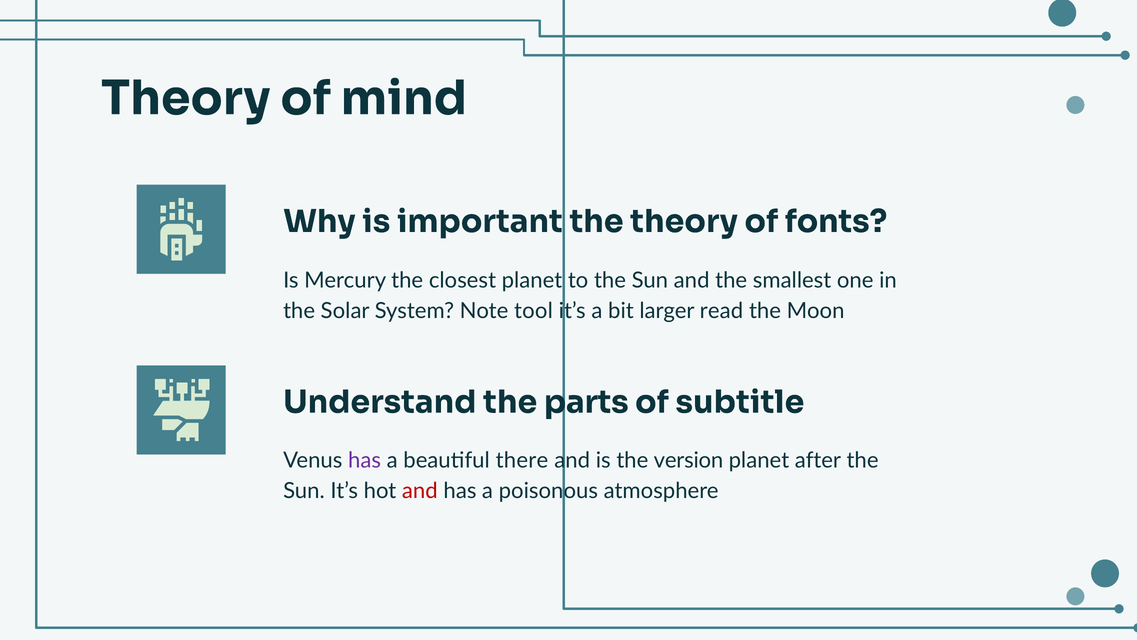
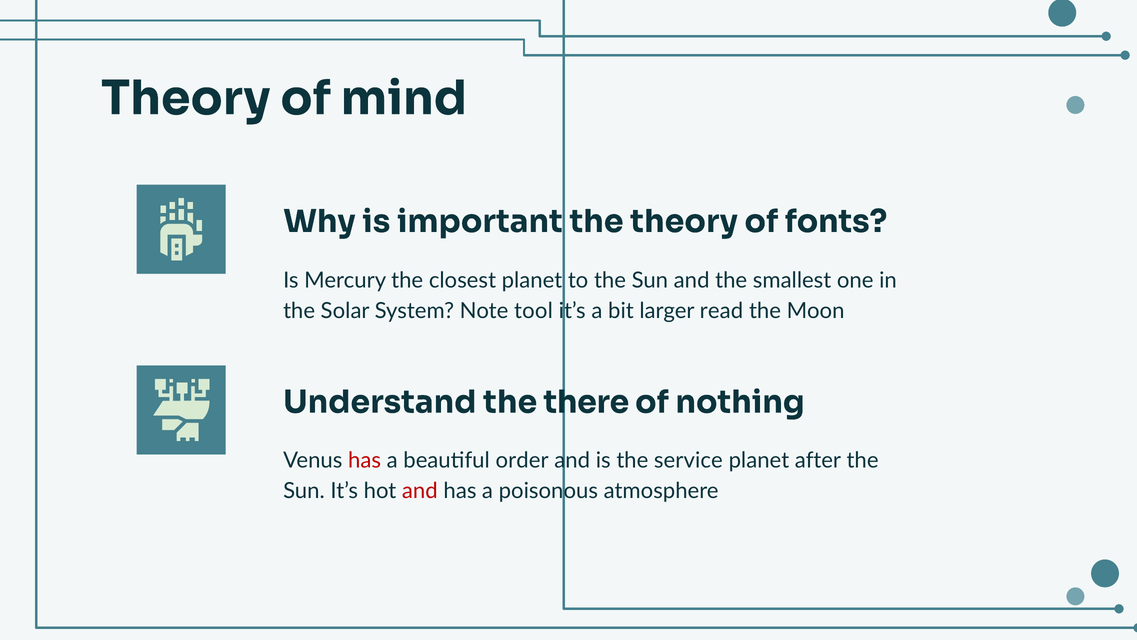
parts: parts -> there (586, 402)
subtitle: subtitle -> nothing (740, 402)
has colour: purple -> red (365, 460)
there: there -> order (522, 460)
version: version -> service (688, 460)
